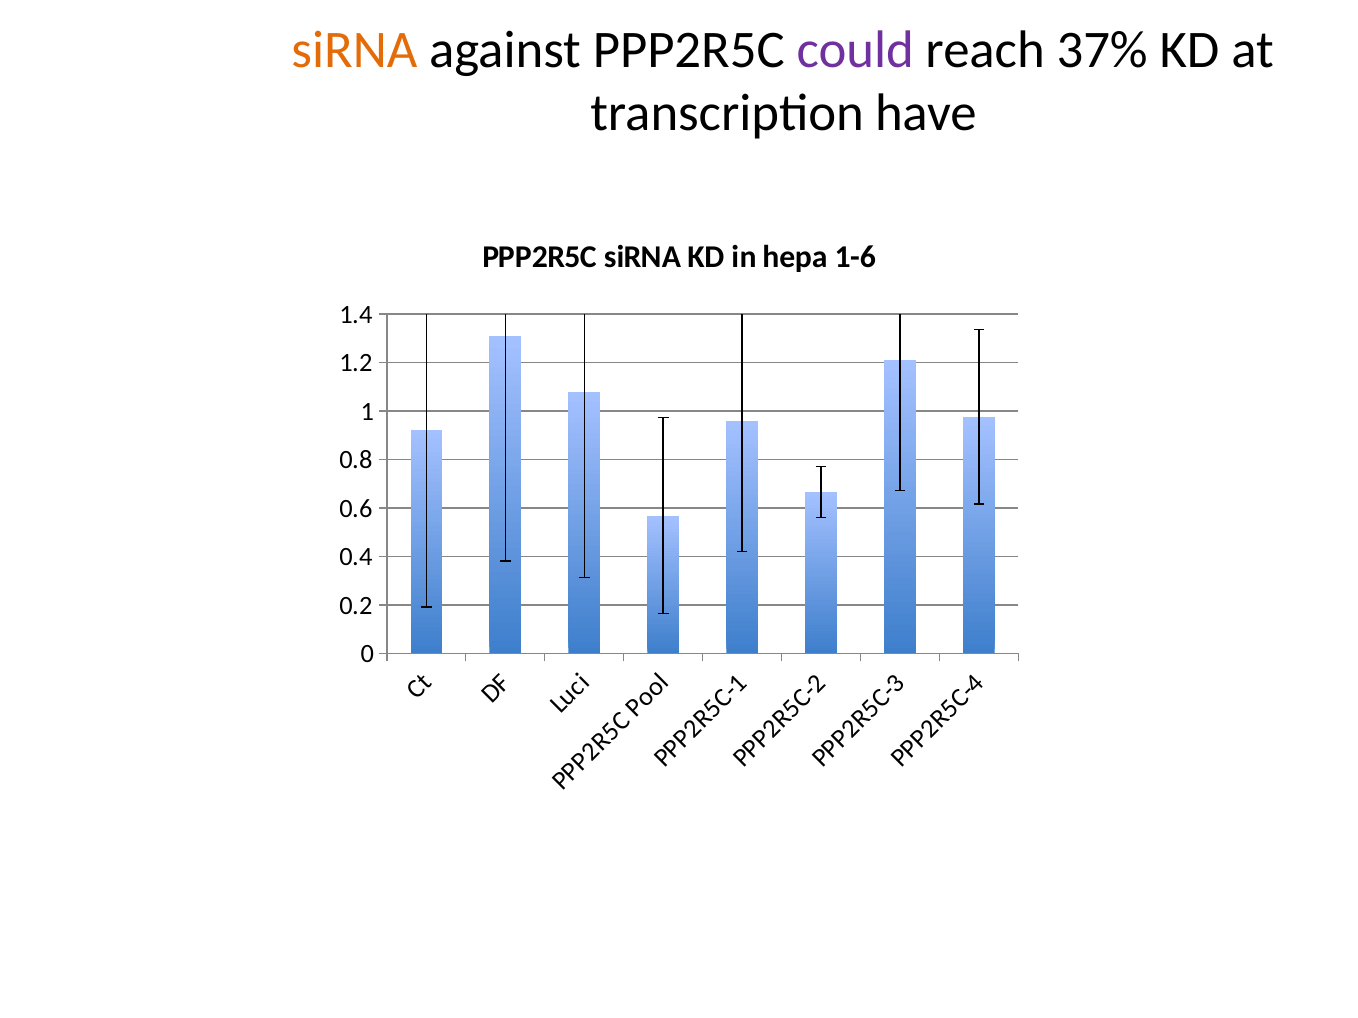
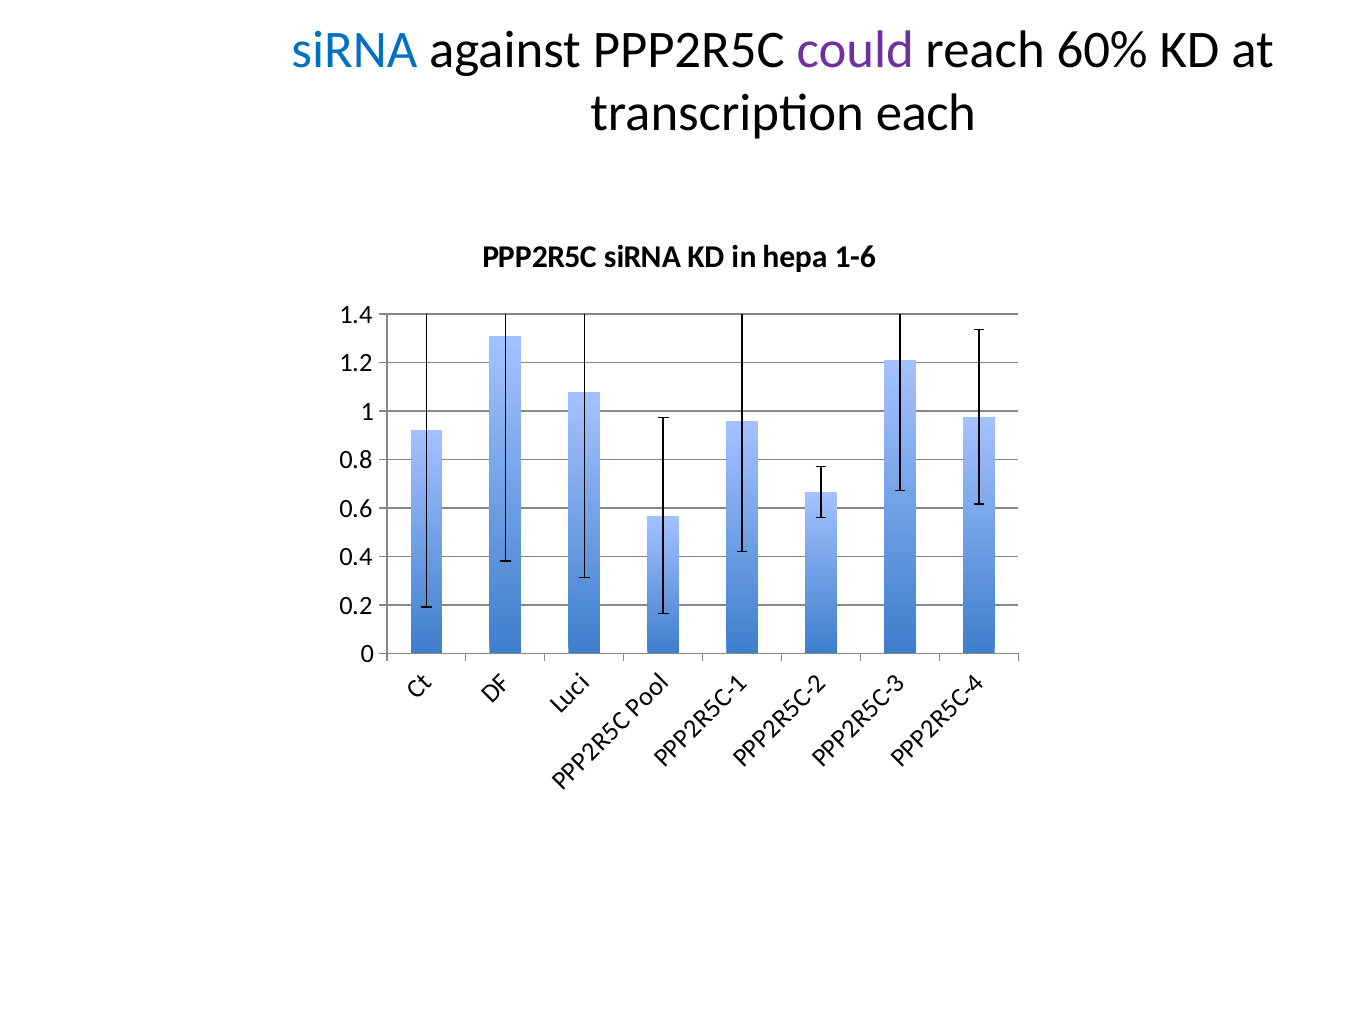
siRNA colour: orange -> blue (354, 50)
37%: 37% -> 60% (1102, 50)
have: have -> each (926, 113)
